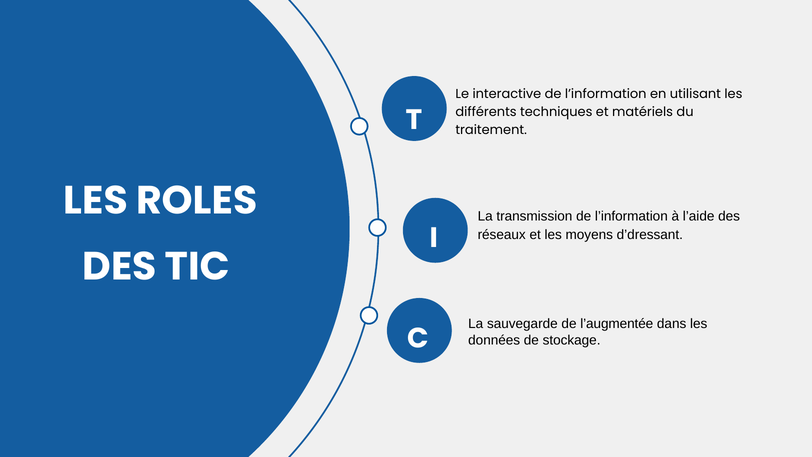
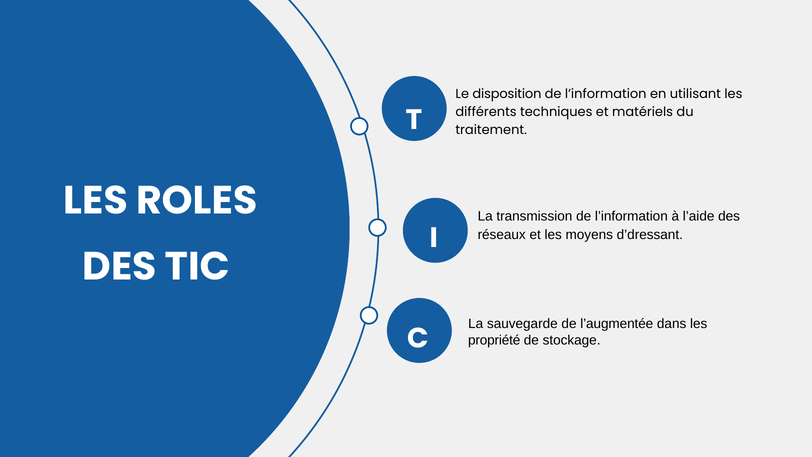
interactive: interactive -> disposition (507, 94)
données: données -> propriété (494, 340)
